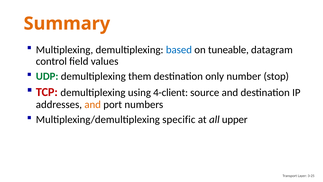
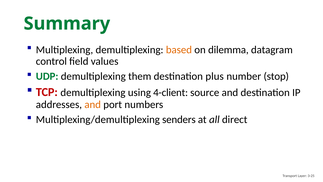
Summary colour: orange -> green (67, 24)
based colour: blue -> orange (179, 50)
tuneable: tuneable -> dilemma (228, 50)
only: only -> plus (215, 76)
specific: specific -> senders (179, 119)
upper: upper -> direct (235, 119)
